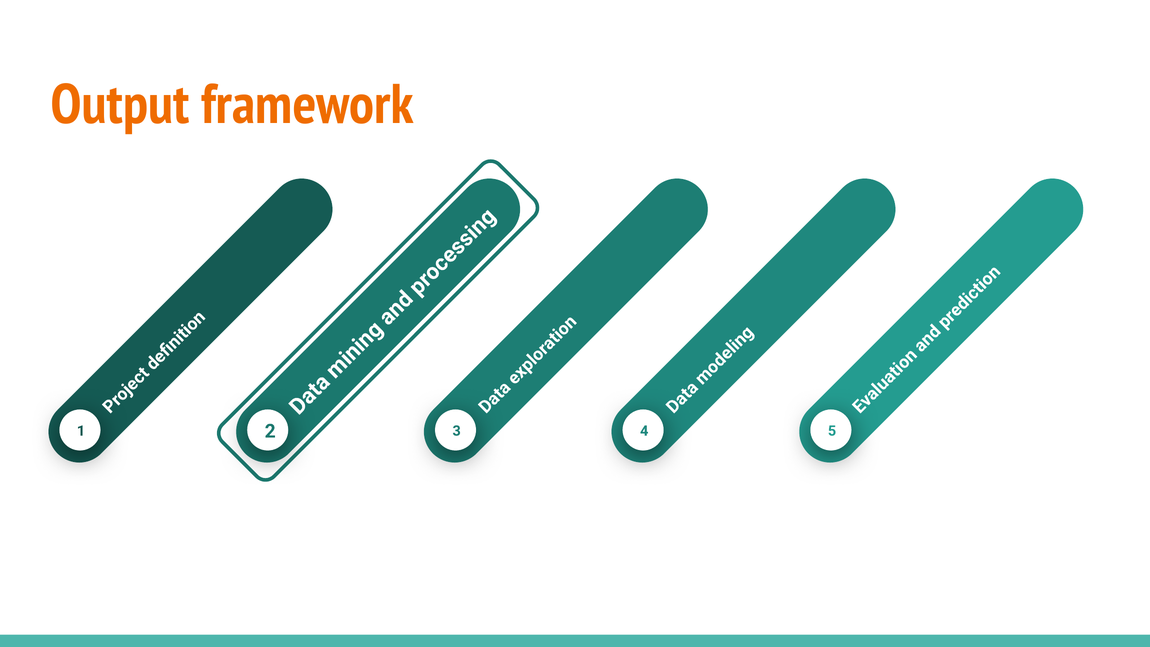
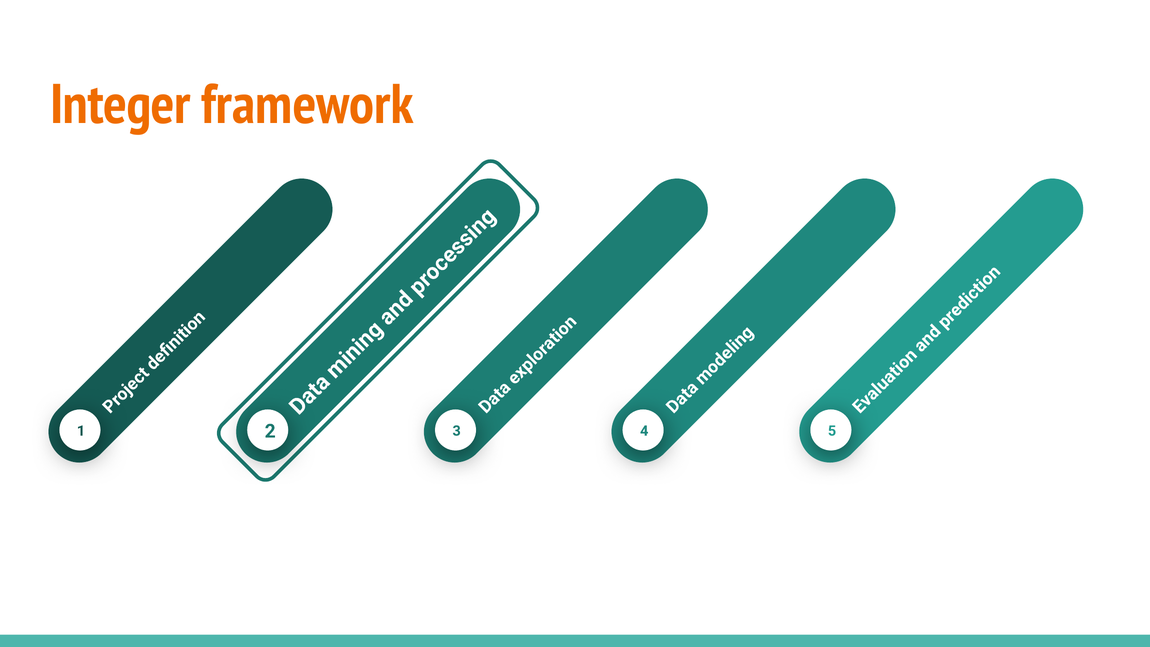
Output: Output -> Integer (120, 105)
